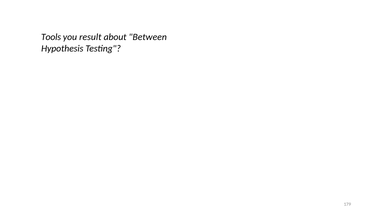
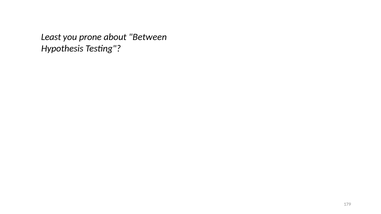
Tools: Tools -> Least (51, 37)
result: result -> prone (90, 37)
